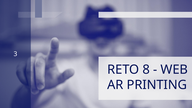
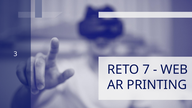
8: 8 -> 7 (146, 70)
